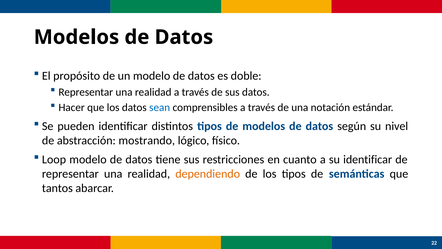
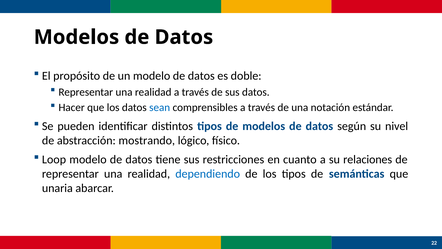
su identificar: identificar -> relaciones (368, 159)
dependiendo colour: orange -> blue (208, 174)
tantos: tantos -> unaria (57, 188)
